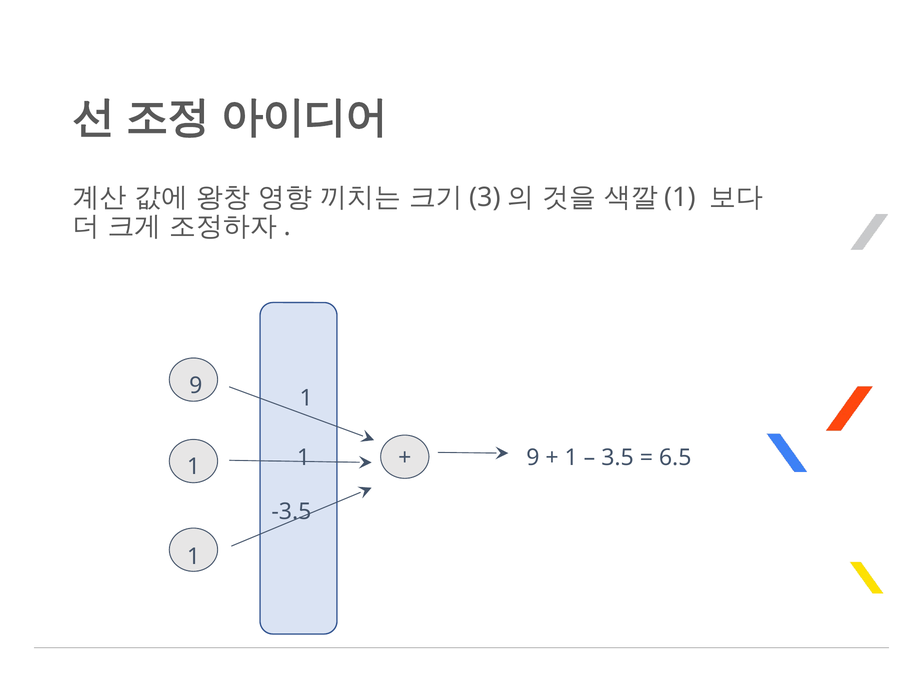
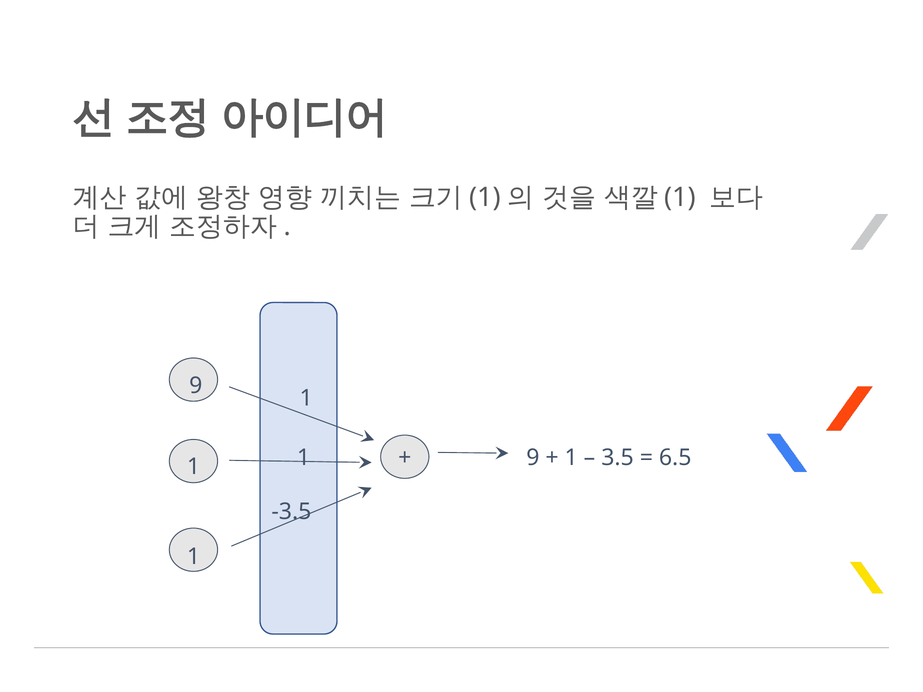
3: 3 -> 1 (485, 198)
